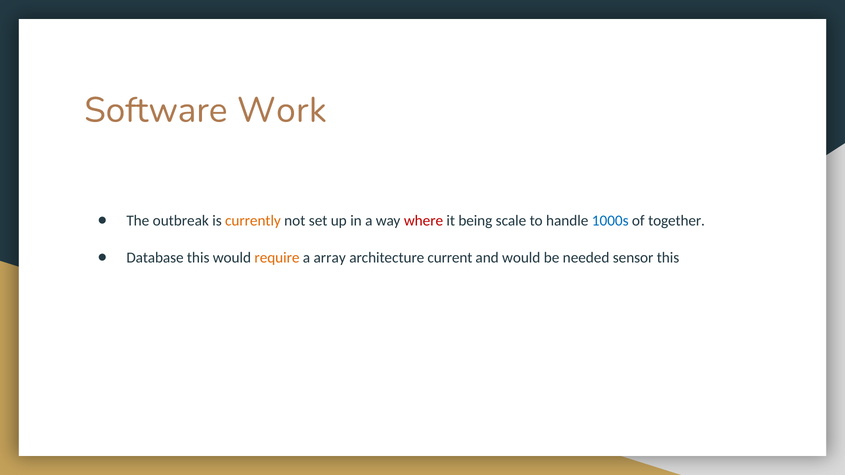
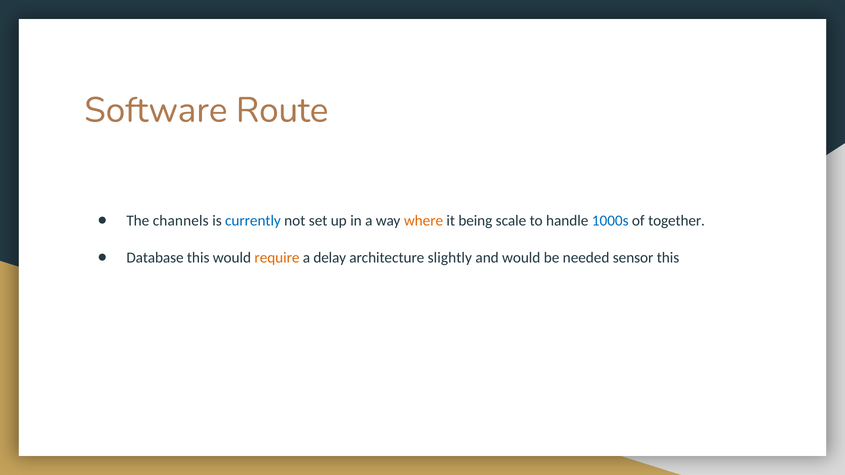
Work: Work -> Route (282, 110)
outbreak: outbreak -> channels (181, 221)
currently colour: orange -> blue (253, 221)
where colour: red -> orange (424, 221)
array: array -> delay (330, 258)
current: current -> slightly (450, 258)
